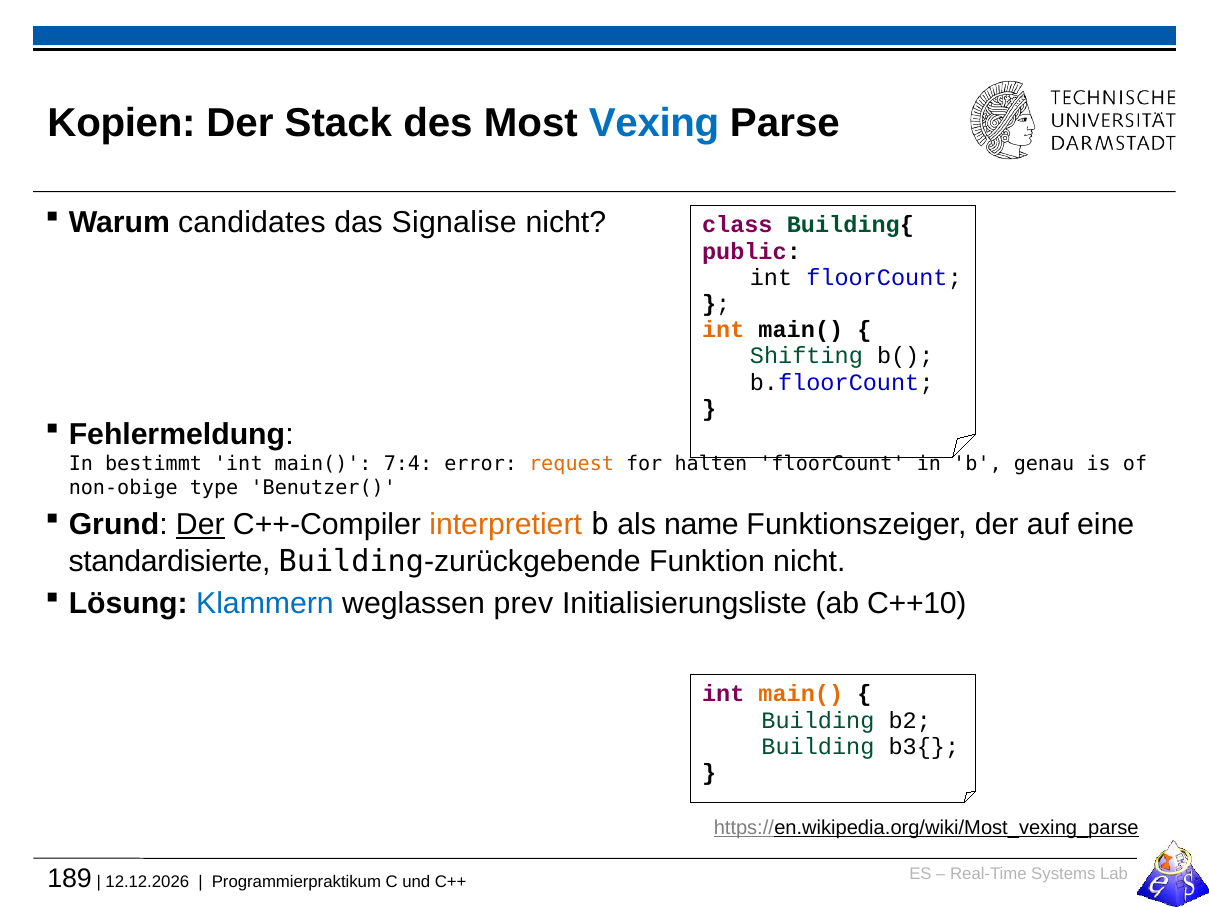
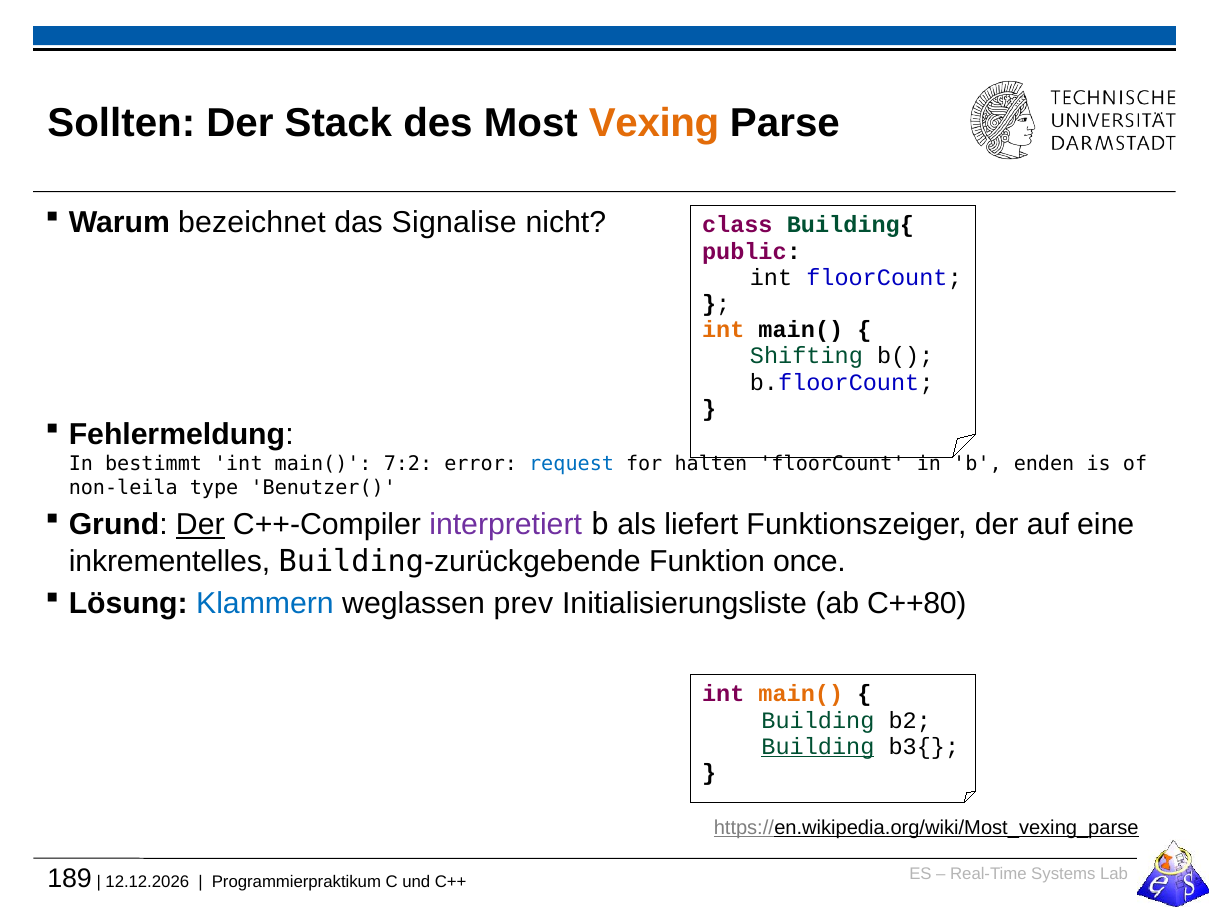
Kopien: Kopien -> Sollten (121, 123)
Vexing colour: blue -> orange (654, 123)
candidates: candidates -> bezeichnet (252, 223)
7:4: 7:4 -> 7:2 (408, 464)
request colour: orange -> blue (572, 464)
genau: genau -> enden (1044, 464)
non-obige: non-obige -> non-leila (123, 488)
interpretiert colour: orange -> purple (506, 525)
name: name -> liefert (701, 525)
standardisierte: standardisierte -> inkrementelles (169, 561)
Funktion nicht: nicht -> once (809, 561)
C++10: C++10 -> C++80 (917, 603)
Building underline: none -> present (818, 746)
